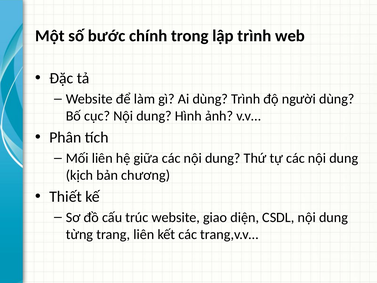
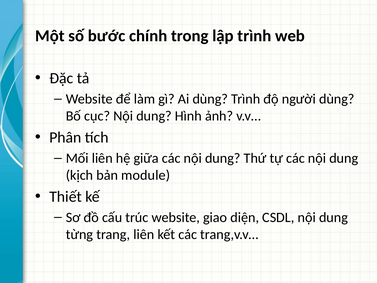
chương: chương -> module (146, 175)
